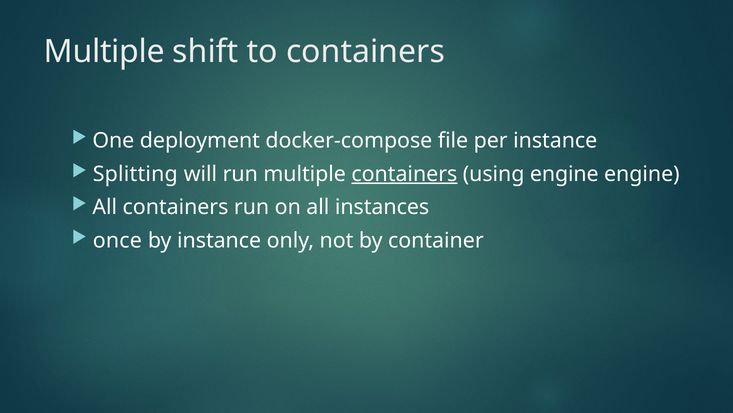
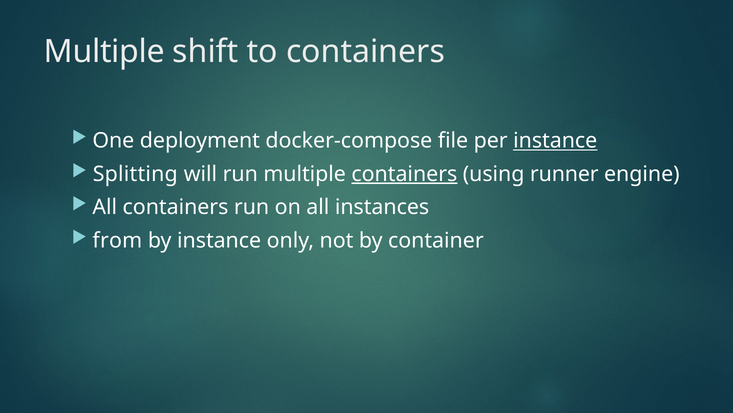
instance underline: none -> present (555, 140)
using engine: engine -> runner (564, 174)
once: once -> from (117, 240)
